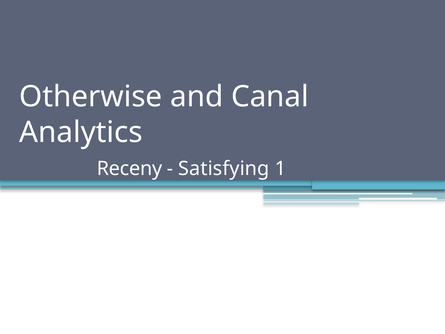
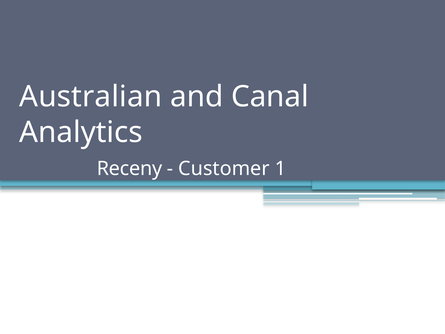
Otherwise: Otherwise -> Australian (91, 97)
Satisfying: Satisfying -> Customer (224, 169)
